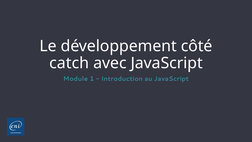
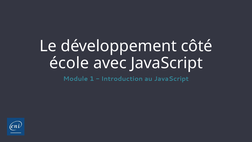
catch: catch -> école (69, 63)
